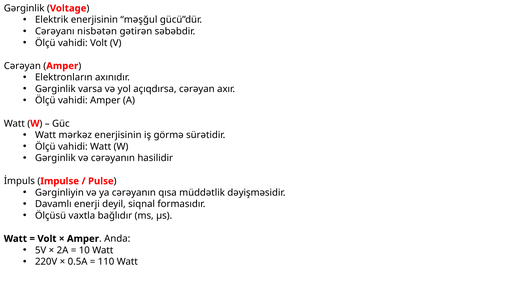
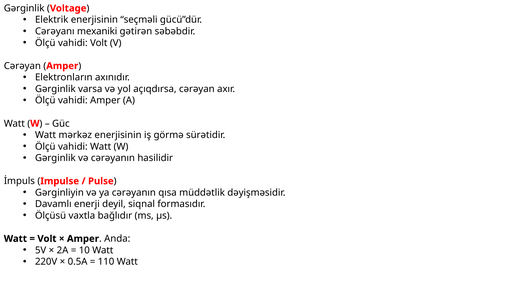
məşğul: məşğul -> seçməli (139, 20)
nisbətən: nisbətən -> mexaniki (97, 31)
